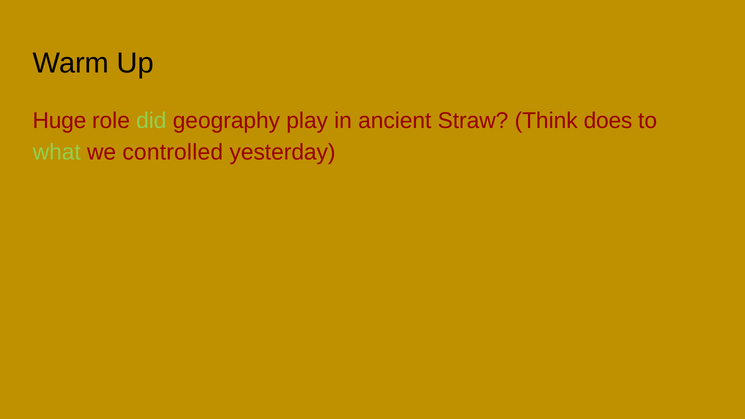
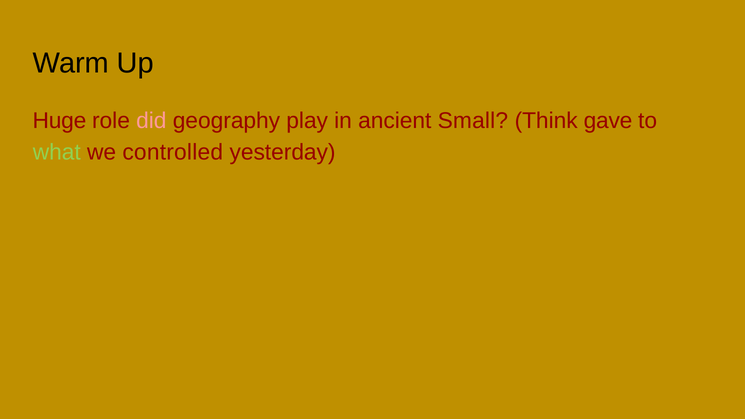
did colour: light green -> pink (151, 121)
Straw: Straw -> Small (473, 121)
does: does -> gave (608, 121)
